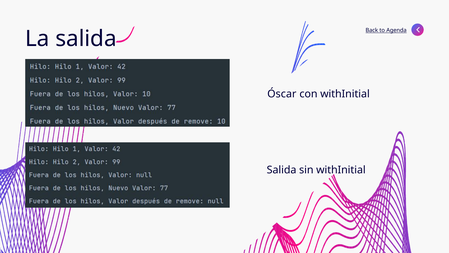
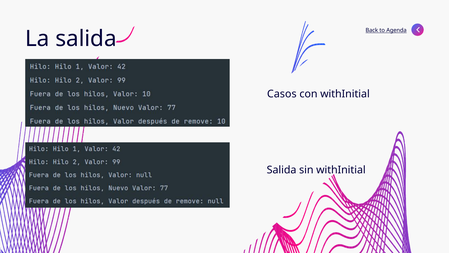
Óscar: Óscar -> Casos (282, 94)
